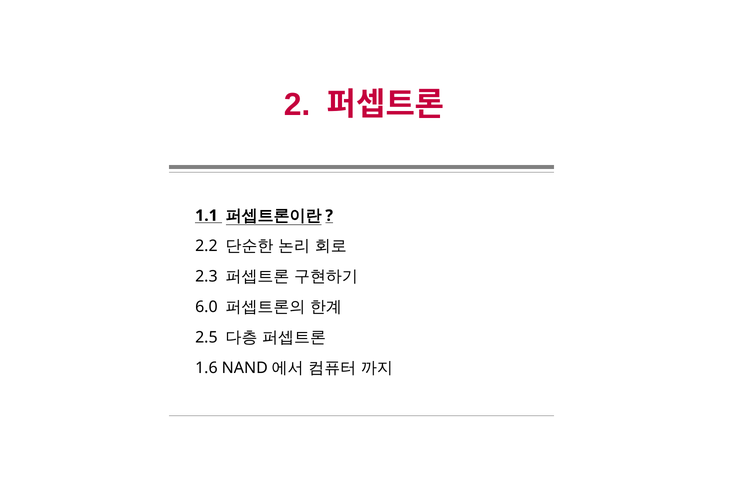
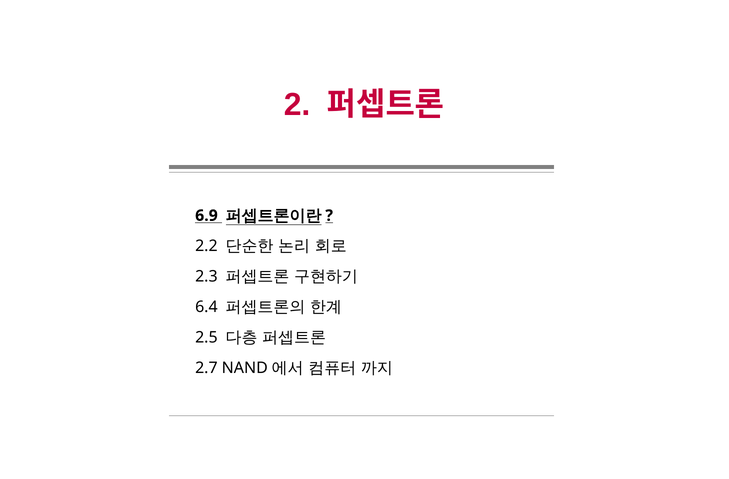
1.1: 1.1 -> 6.9 (206, 215)
6.0: 6.0 -> 6.4 (206, 307)
1.6: 1.6 -> 2.7 (206, 368)
